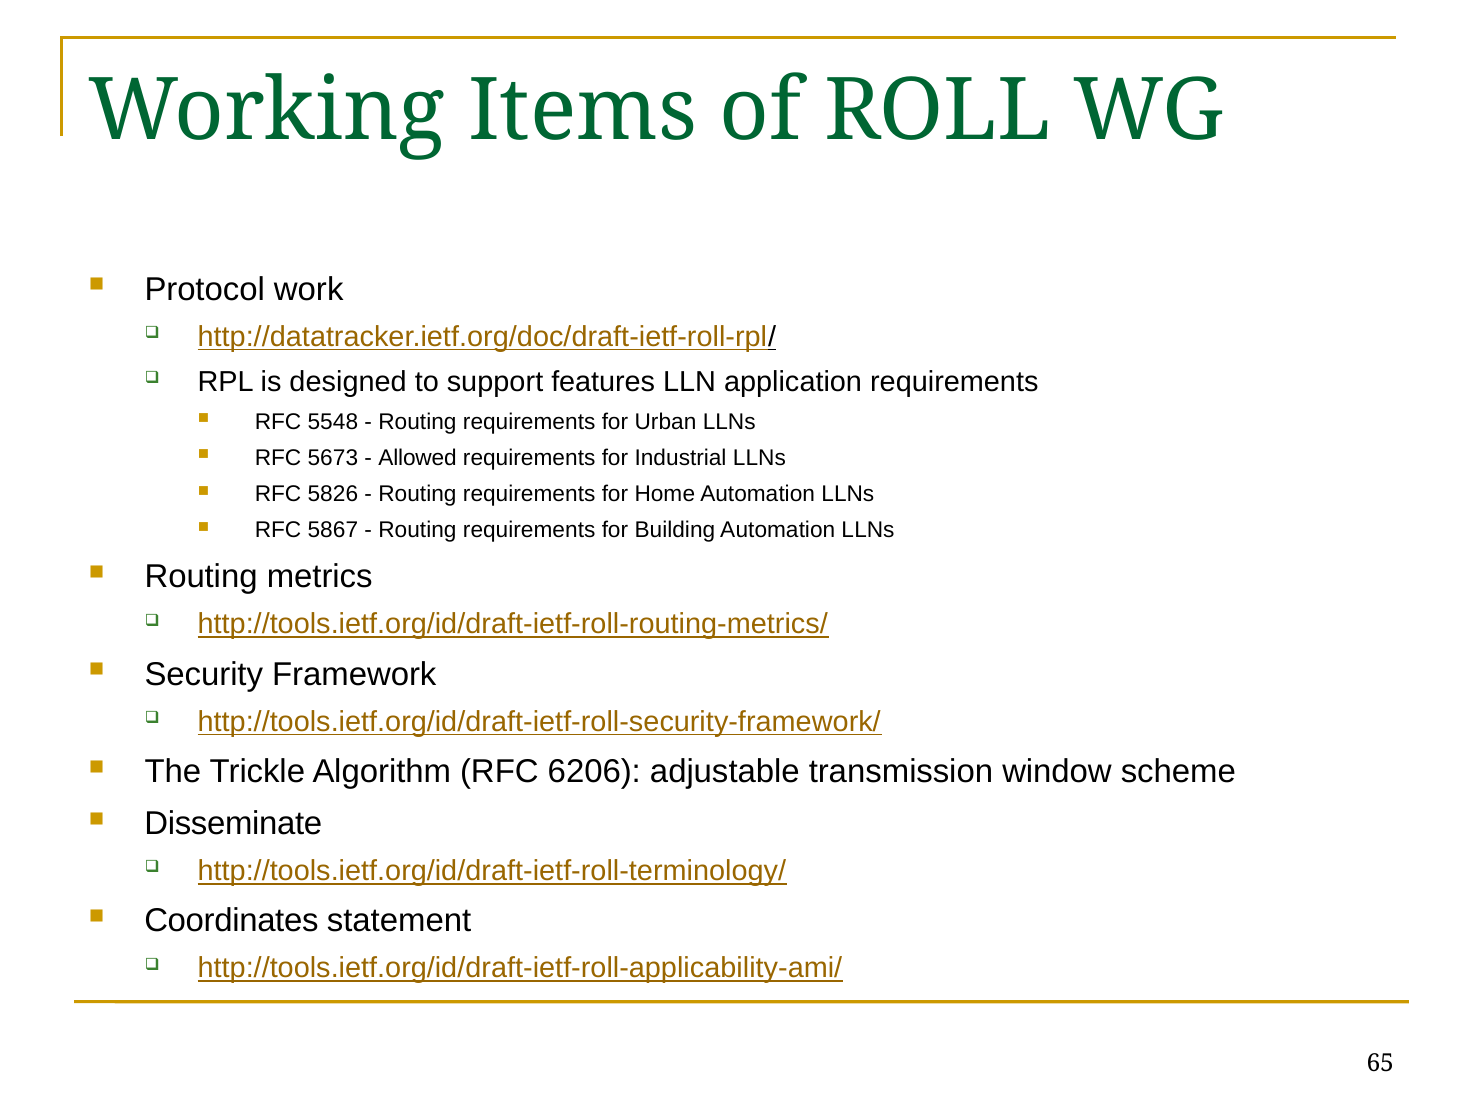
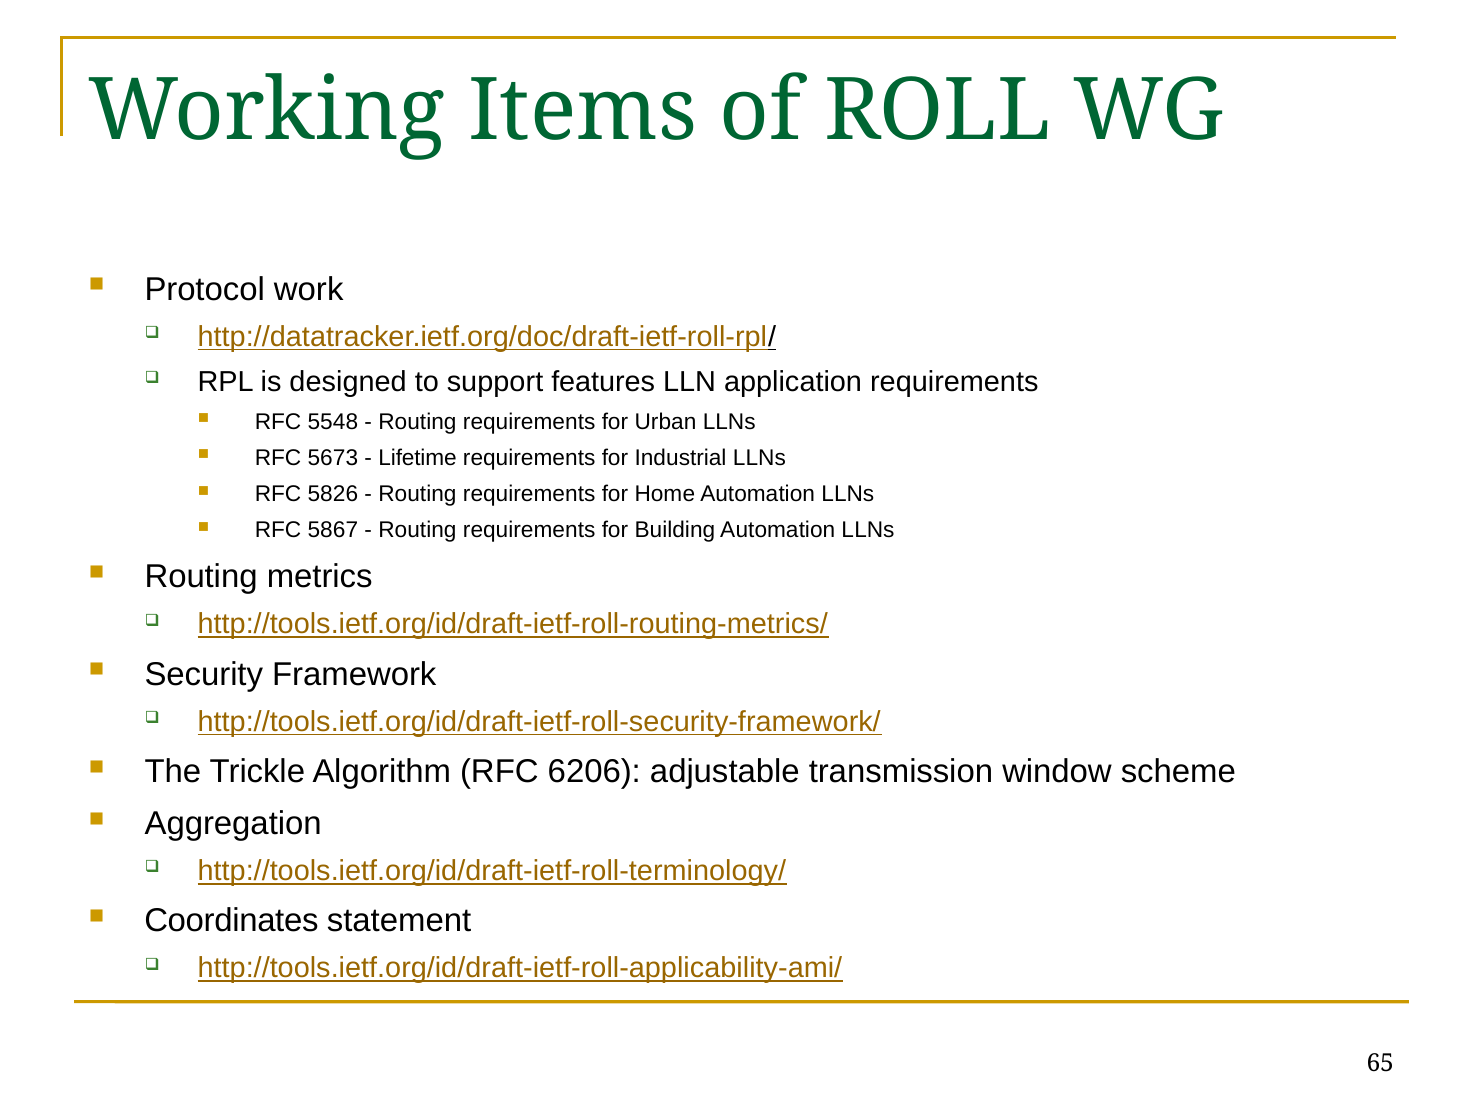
Allowed: Allowed -> Lifetime (418, 458)
Disseminate: Disseminate -> Aggregation (233, 823)
